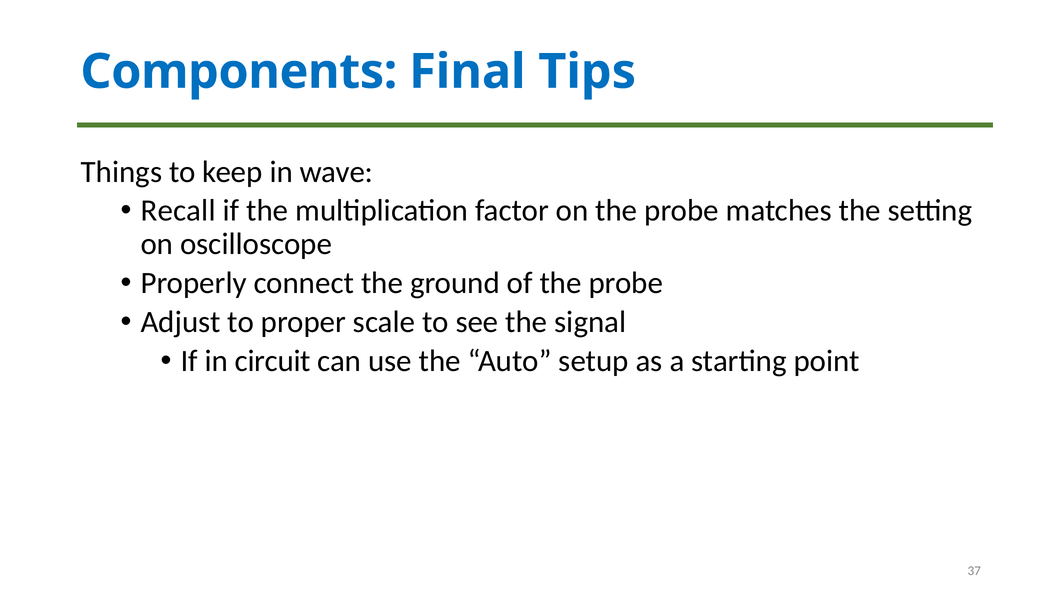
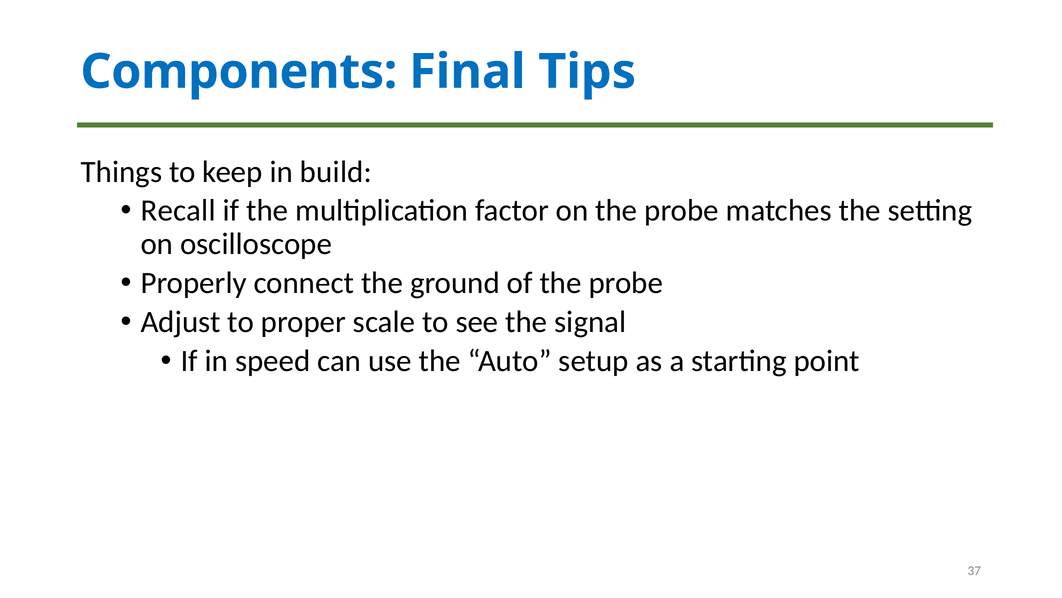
wave: wave -> build (336, 172)
circuit: circuit -> speed (273, 361)
